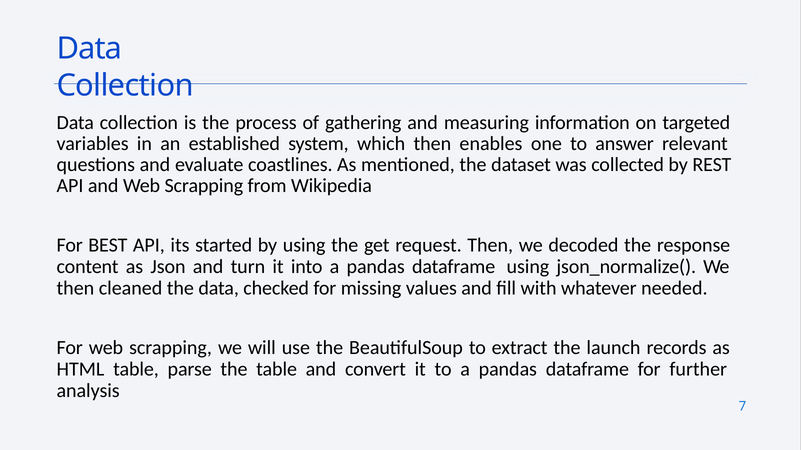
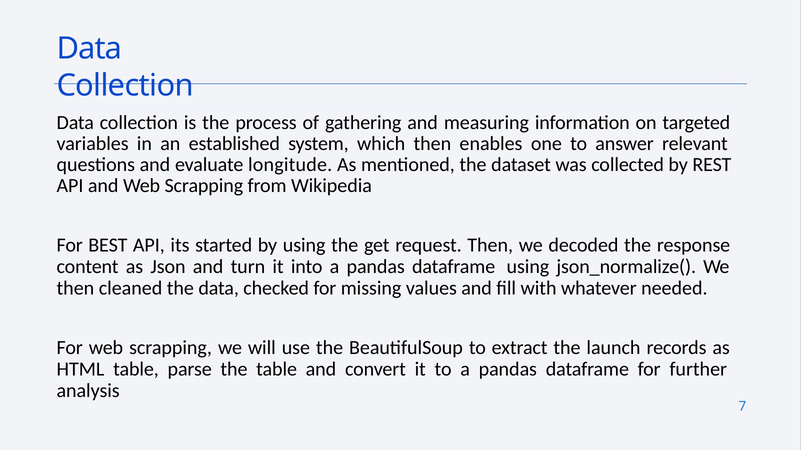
coastlines: coastlines -> longitude (290, 165)
